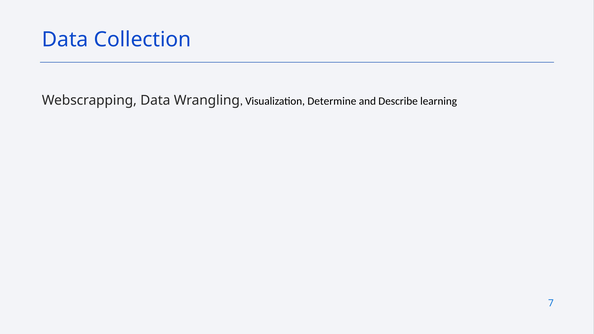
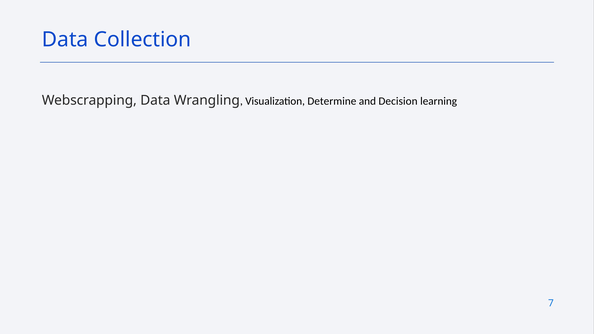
Describe: Describe -> Decision (398, 101)
